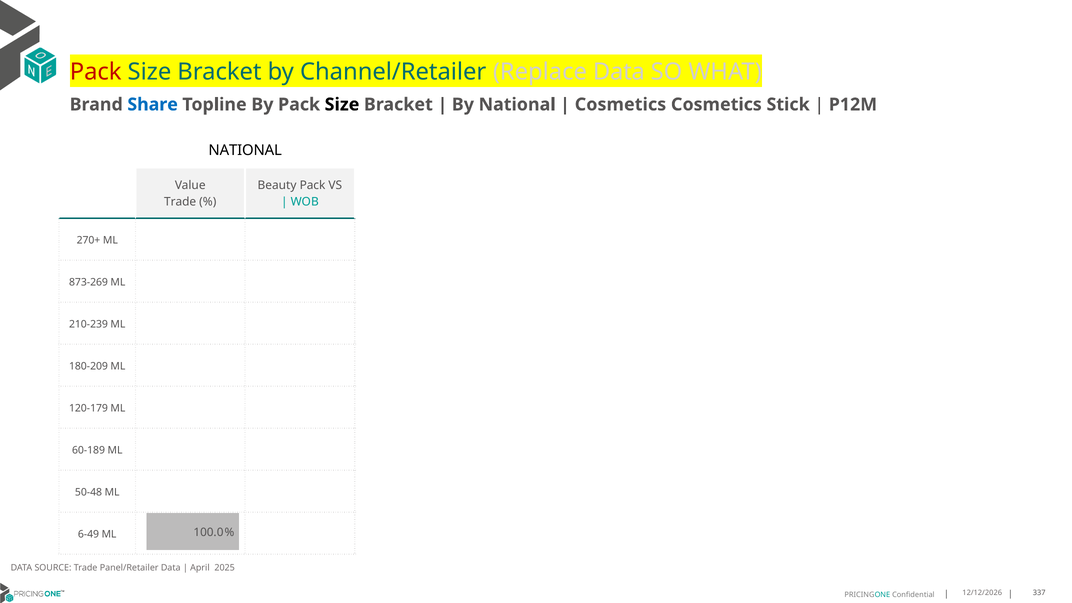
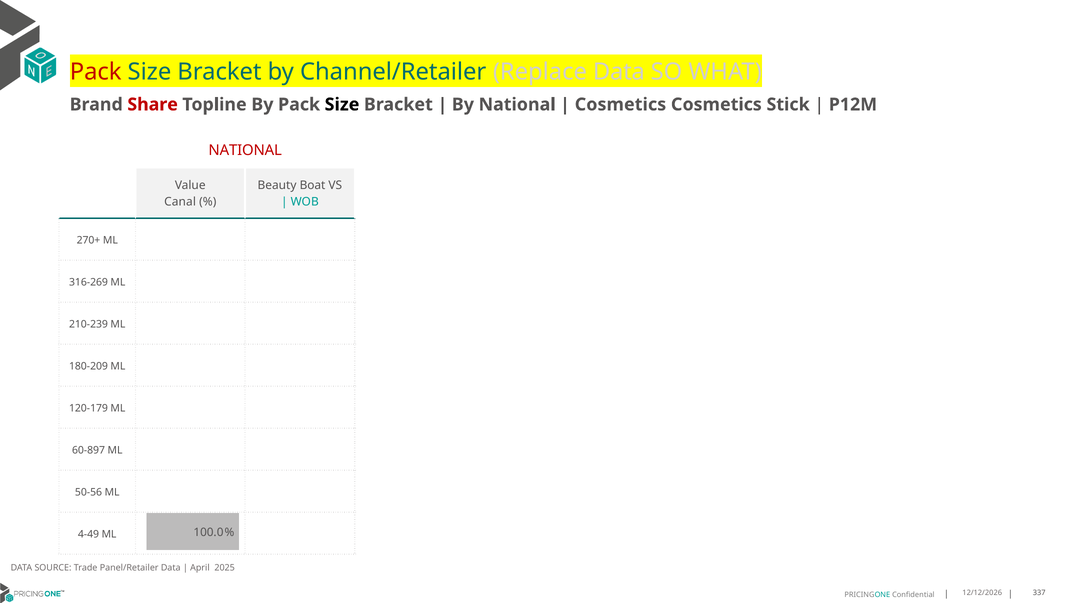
Share colour: blue -> red (153, 105)
NATIONAL colour: black -> red (245, 151)
Beauty Pack: Pack -> Boat (313, 185)
Trade: Trade -> Canal (180, 202)
873-269: 873-269 -> 316-269 (88, 282)
60-189: 60-189 -> 60-897 (88, 450)
50-48: 50-48 -> 50-56 (89, 492)
6-49: 6-49 -> 4-49 (88, 534)
